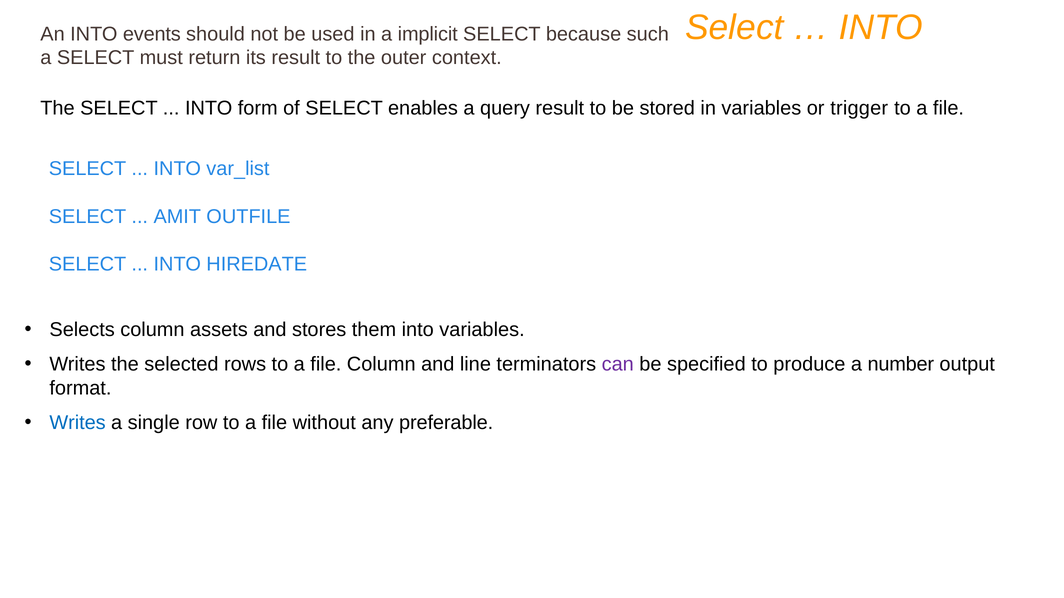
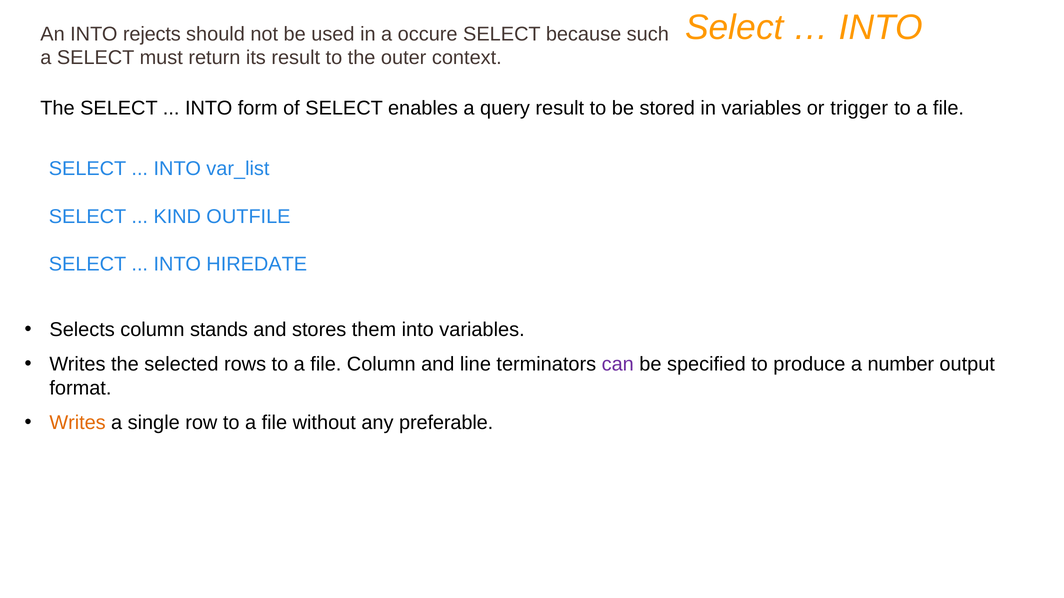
events: events -> rejects (152, 34)
implicit: implicit -> occure (428, 34)
AMIT: AMIT -> KIND (177, 217)
assets: assets -> stands (219, 330)
Writes colour: blue -> orange (78, 423)
